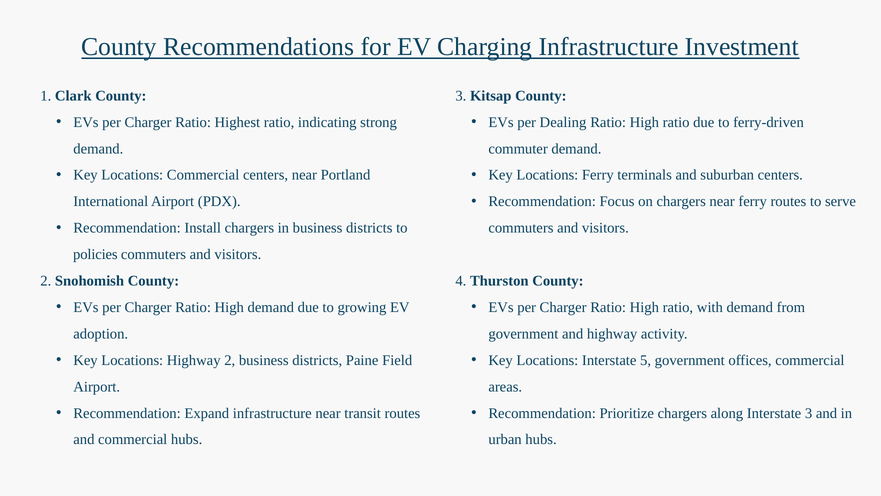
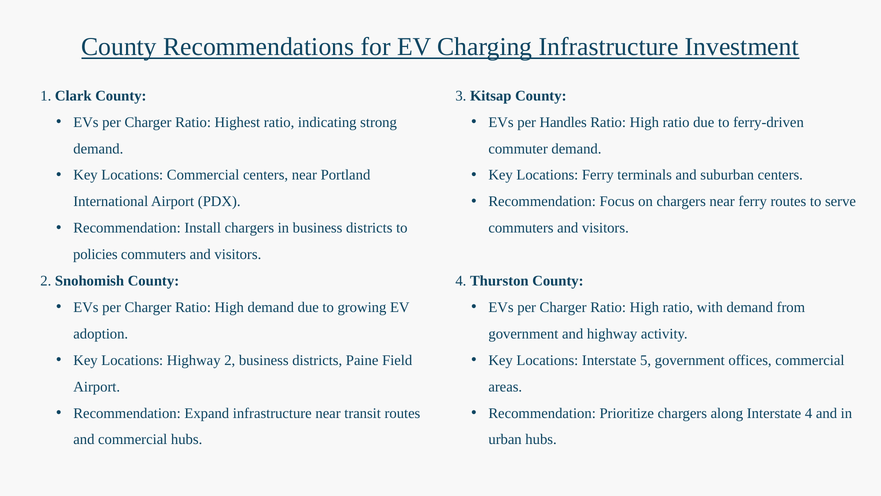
Dealing: Dealing -> Handles (563, 122)
Interstate 3: 3 -> 4 (809, 413)
